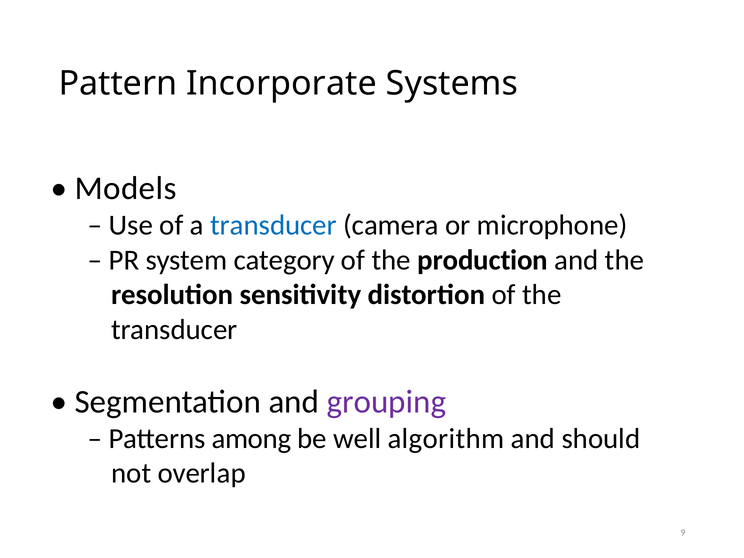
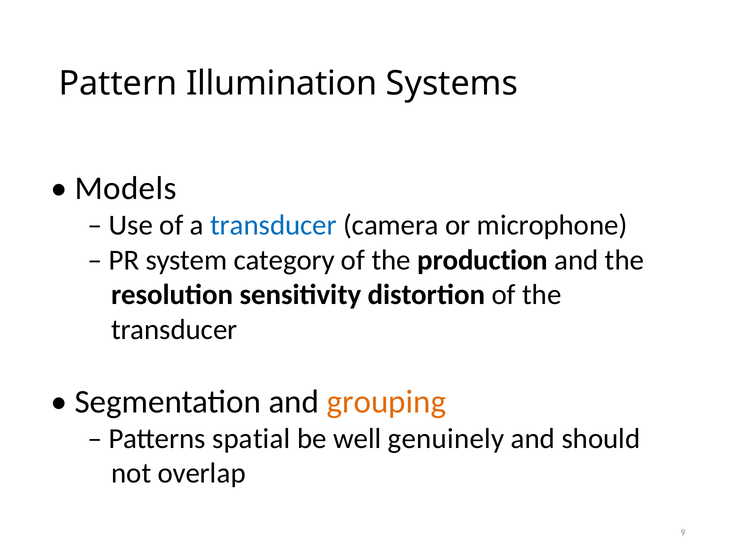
Incorporate: Incorporate -> Illumination (282, 83)
grouping colour: purple -> orange (386, 402)
among: among -> spatial (251, 439)
algorithm: algorithm -> genuinely (446, 439)
